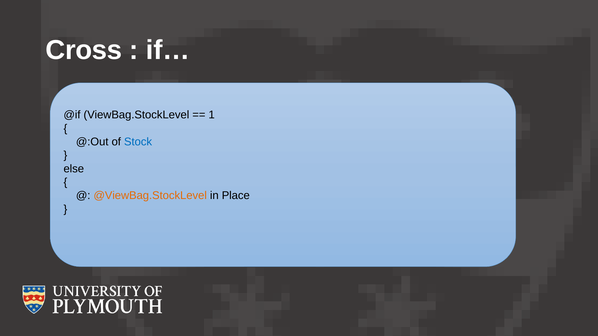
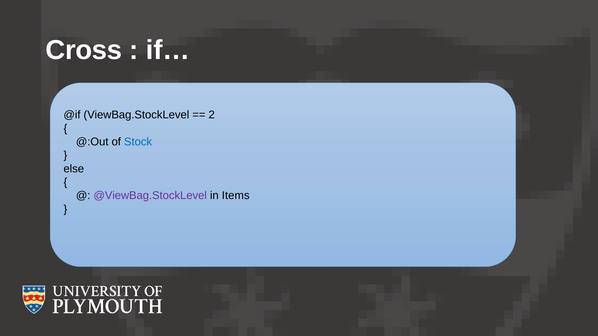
1: 1 -> 2 (212, 115)
@ViewBag.StockLevel colour: orange -> purple (150, 196)
Place: Place -> Items (236, 196)
